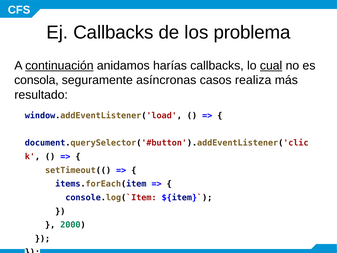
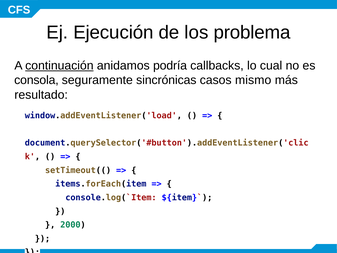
Ej Callbacks: Callbacks -> Ejecución (113, 32)
harías: harías -> podría (170, 66)
cual underline: present -> none (271, 66)
asíncronas: asíncronas -> sincrónicas (166, 80)
realiza: realiza -> mismo (253, 80)
